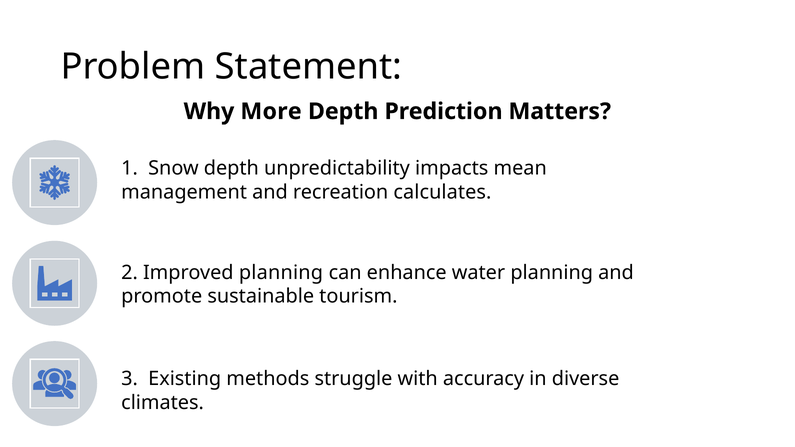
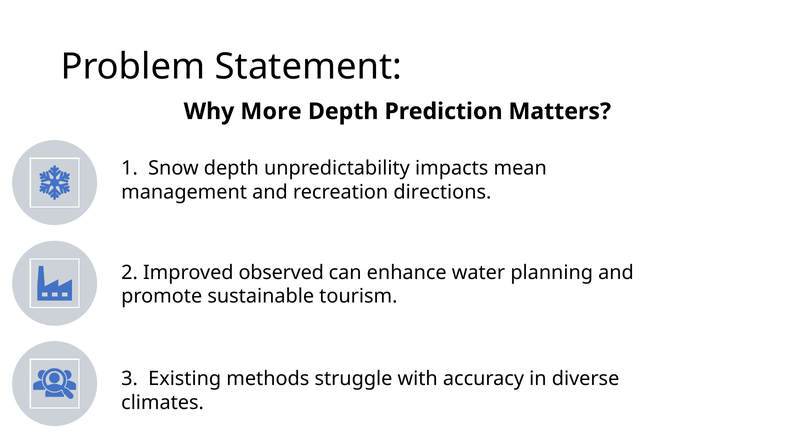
calculates: calculates -> directions (442, 192)
Improved planning: planning -> observed (281, 273)
